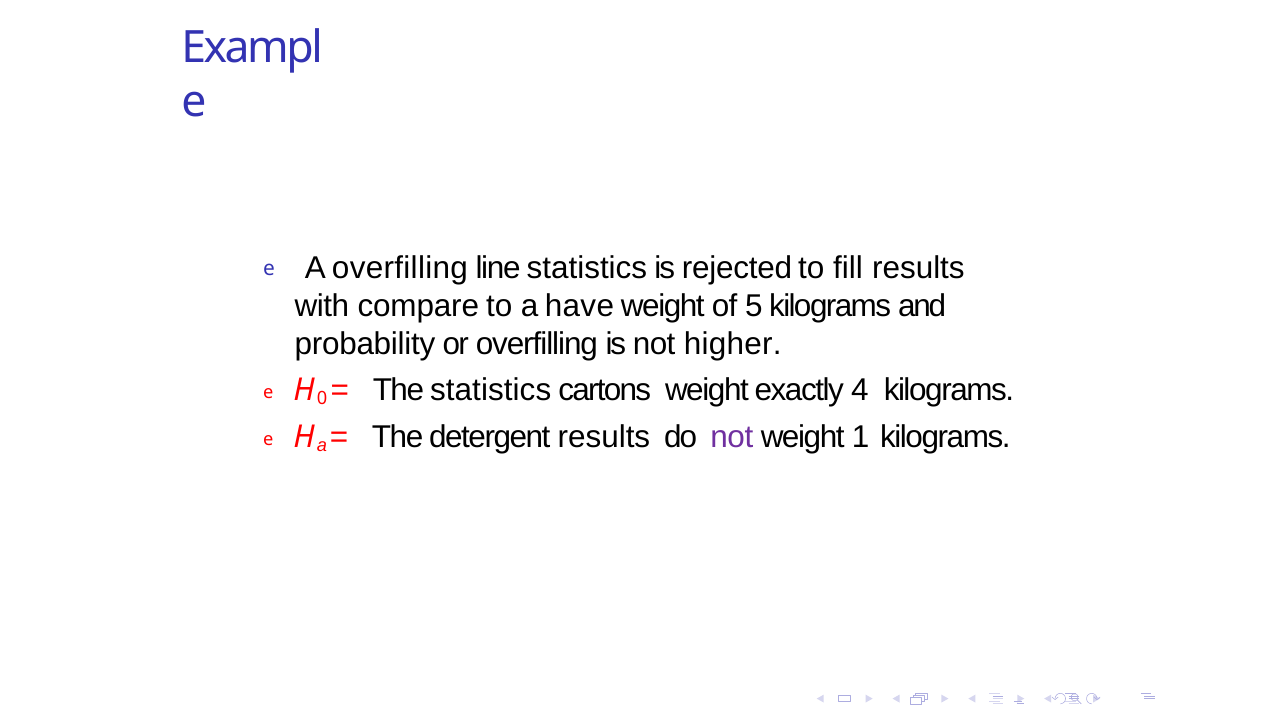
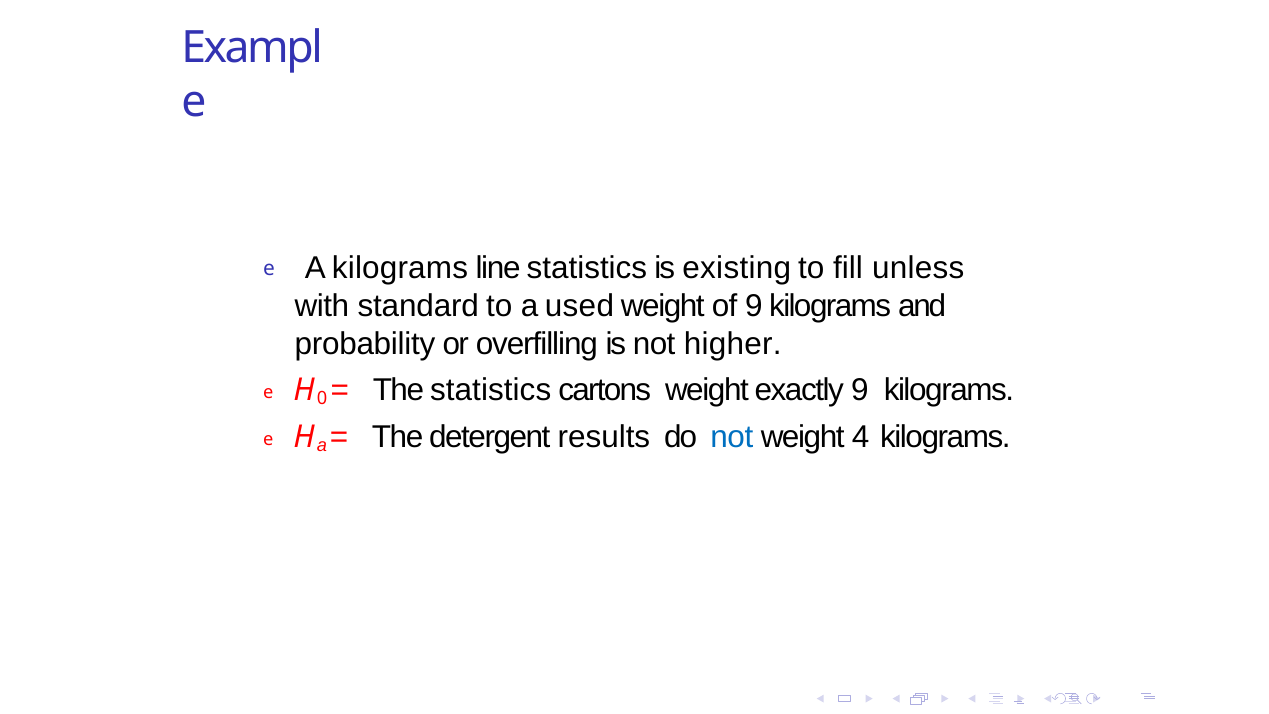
A overfilling: overfilling -> kilograms (400, 268)
rejected: rejected -> existing (737, 268)
fill results: results -> unless (918, 268)
compare: compare -> standard (418, 306)
have: have -> used (579, 306)
of 5: 5 -> 9 (754, 306)
exactly 4: 4 -> 9 (860, 390)
not colour: purple -> blue (732, 437)
1: 1 -> 4 (861, 437)
